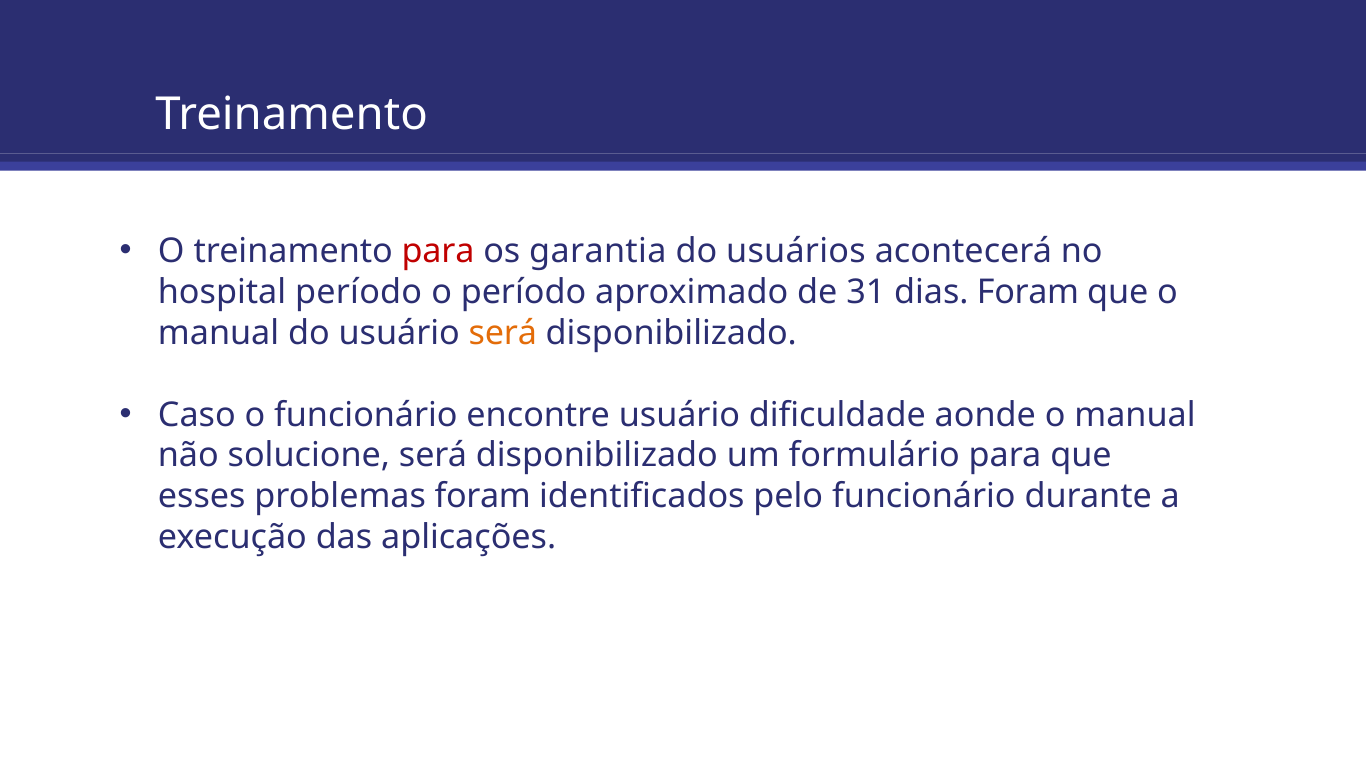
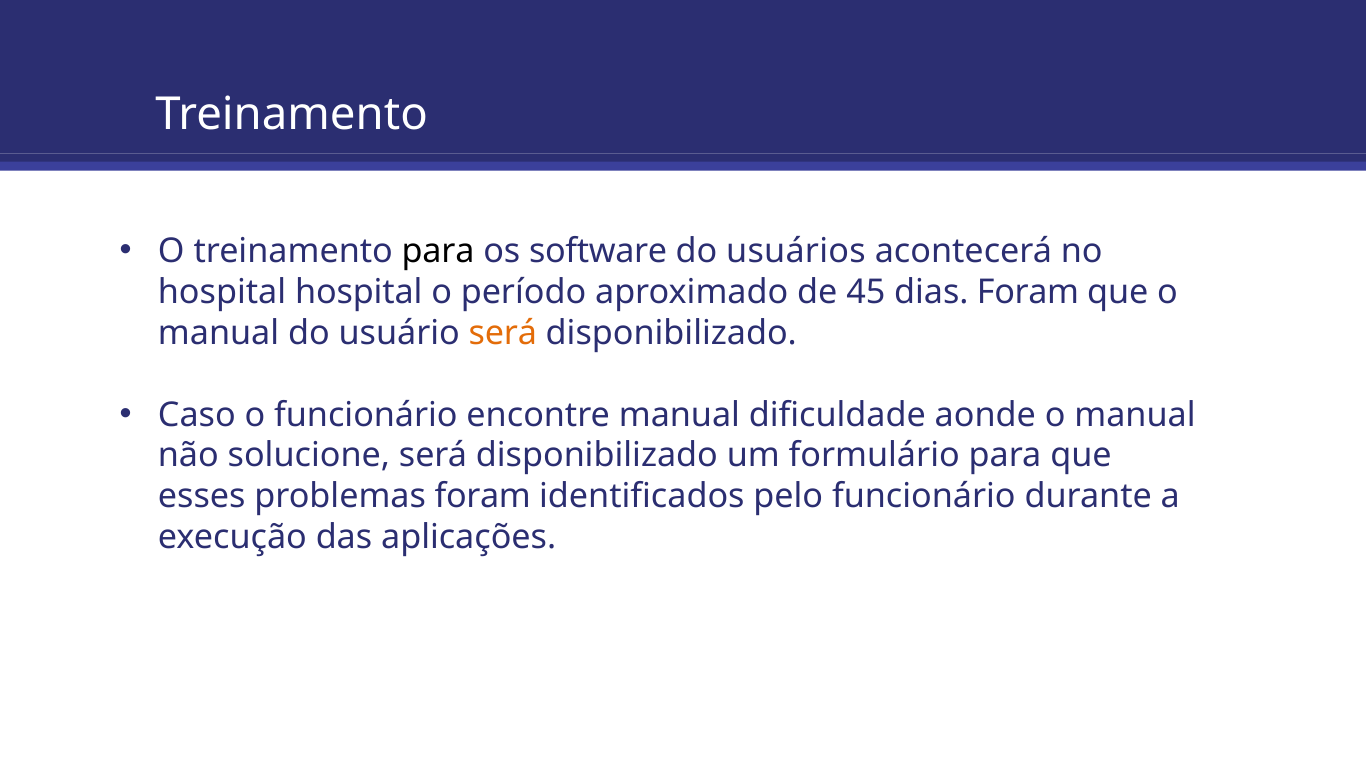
para colour: red -> black (438, 251)
garantia: garantia -> software (598, 251)
hospital período: período -> hospital (359, 292)
31: 31 -> 45 (866, 292)
encontre usuário: usuário -> manual (679, 415)
